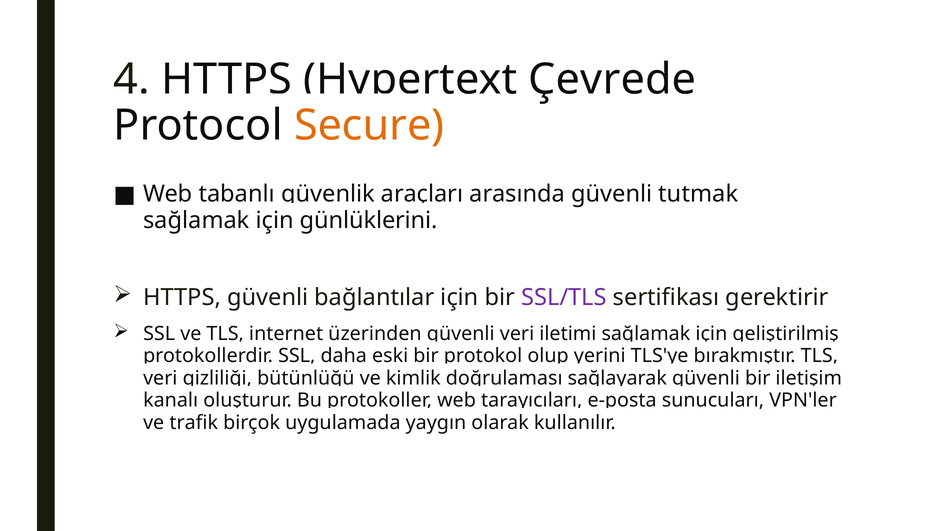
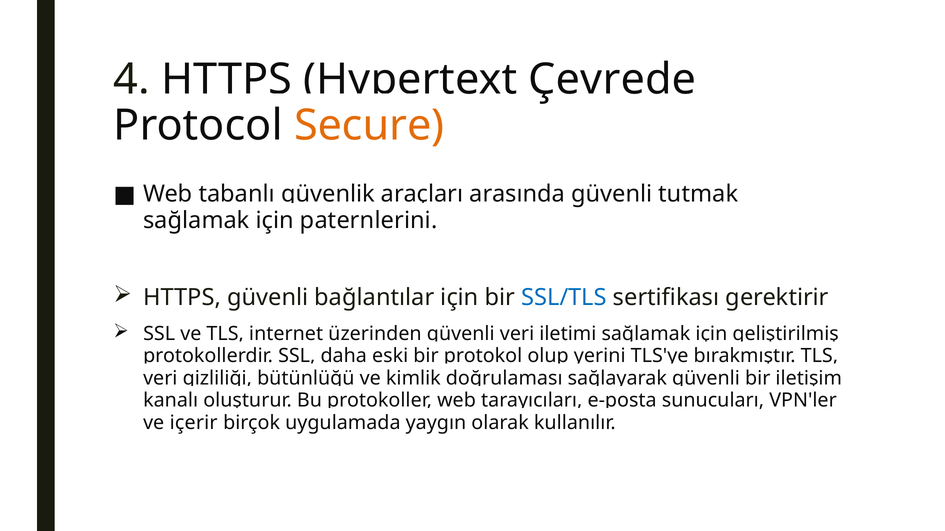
günlüklerini: günlüklerini -> paternlerini (369, 221)
SSL/TLS colour: purple -> blue (564, 298)
trafik: trafik -> içerir (194, 423)
